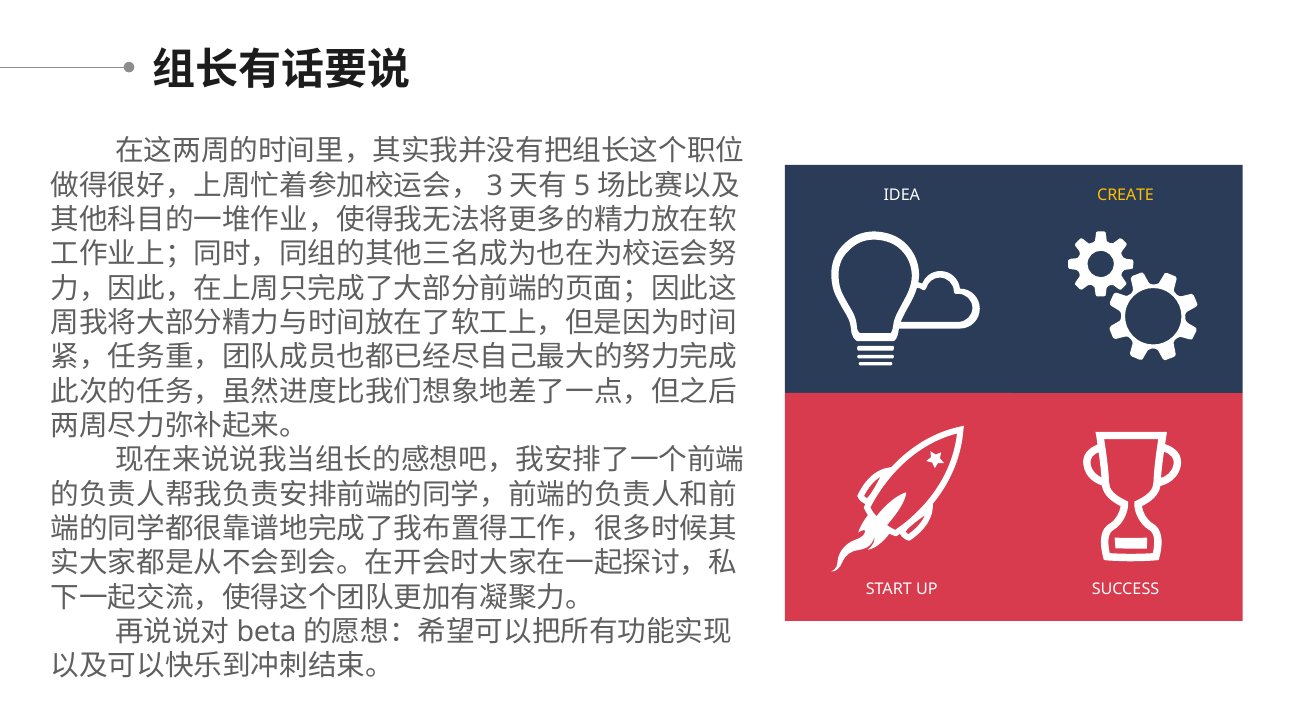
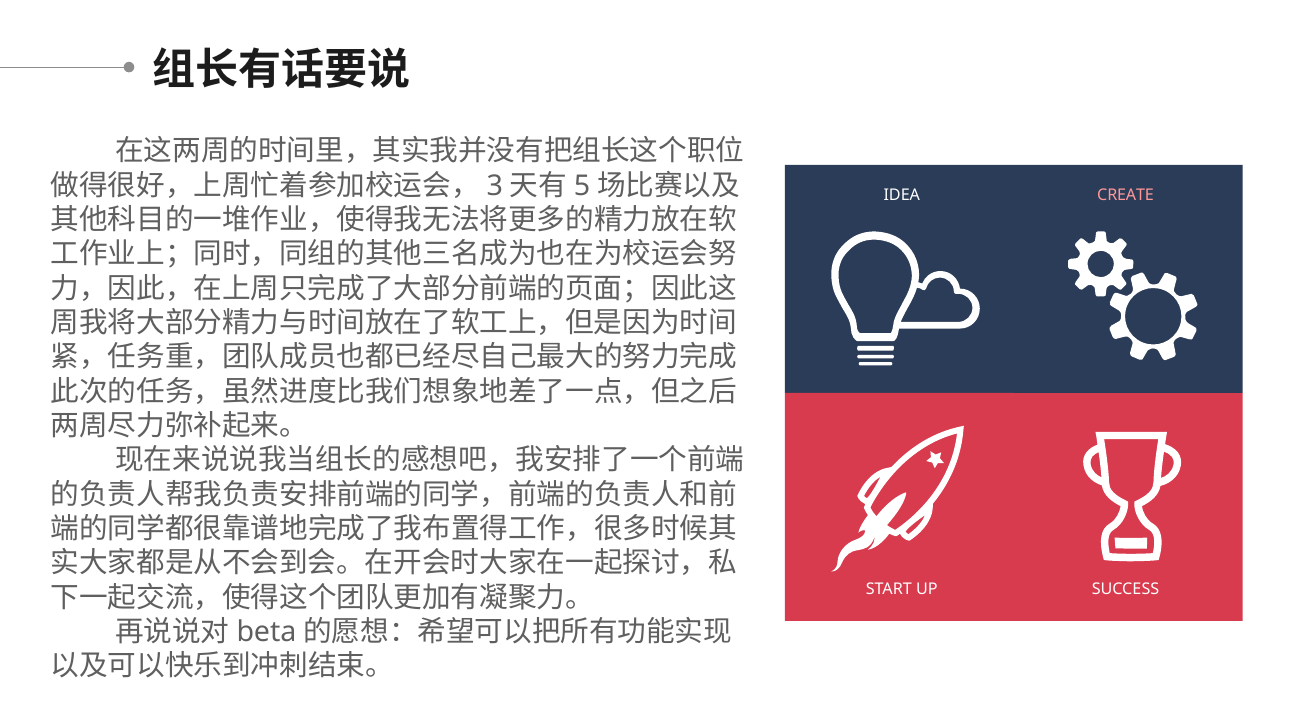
CREATE colour: yellow -> pink (1126, 195)
